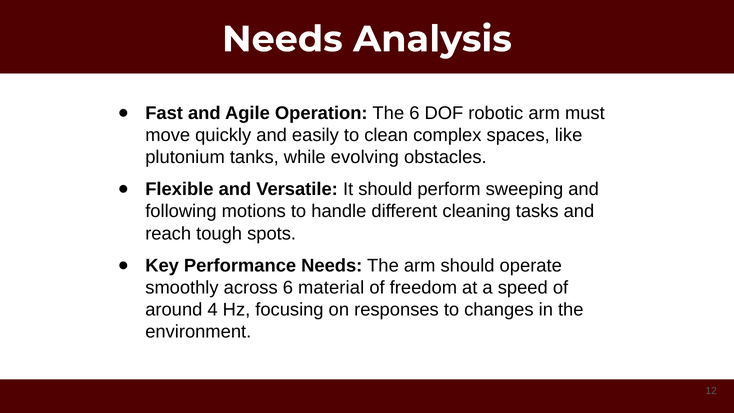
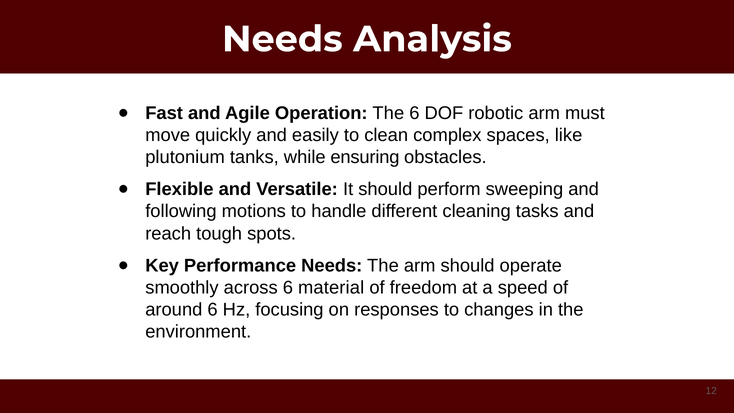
evolving: evolving -> ensuring (365, 157)
around 4: 4 -> 6 (213, 310)
